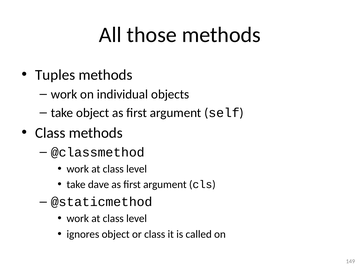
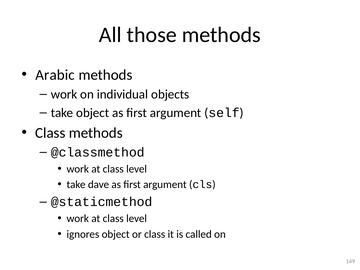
Tuples: Tuples -> Arabic (55, 75)
